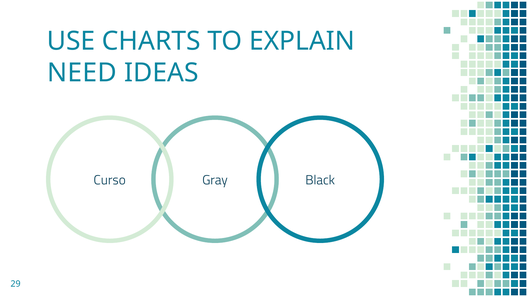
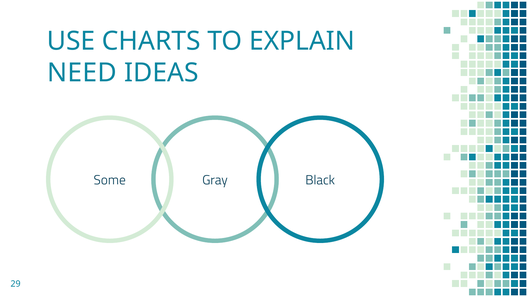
Curso: Curso -> Some (110, 180)
